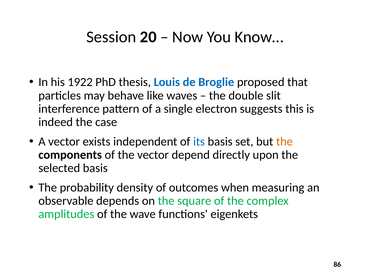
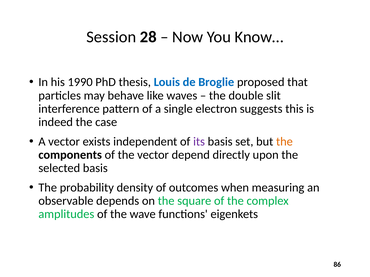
20: 20 -> 28 (148, 37)
1922: 1922 -> 1990 (80, 82)
its colour: blue -> purple (199, 142)
